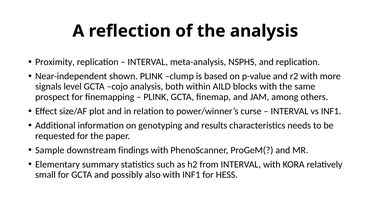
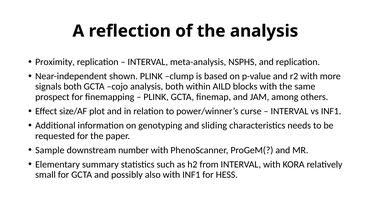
signals level: level -> both (73, 87)
results: results -> sliding (214, 126)
findings: findings -> number (134, 151)
